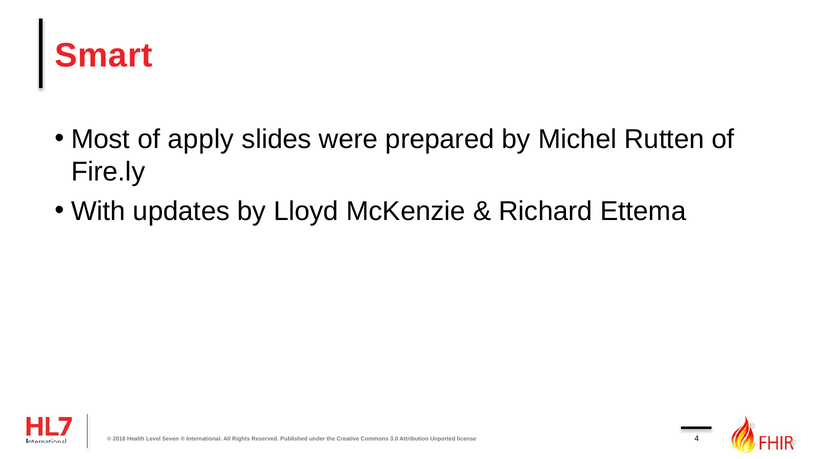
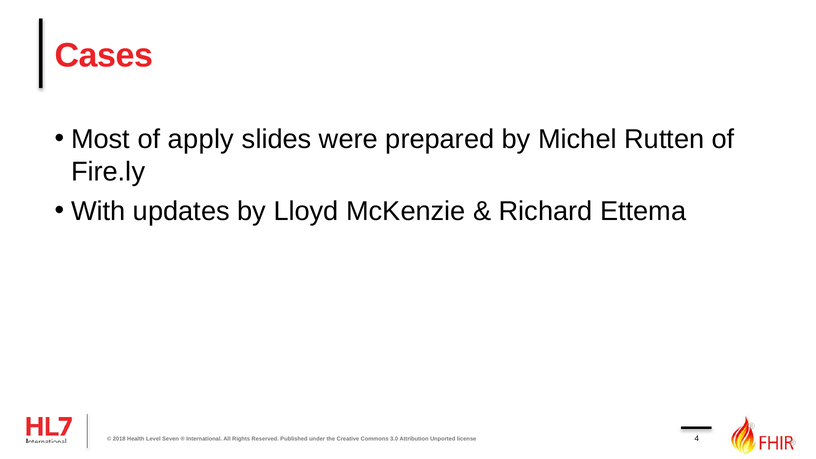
Smart: Smart -> Cases (104, 56)
